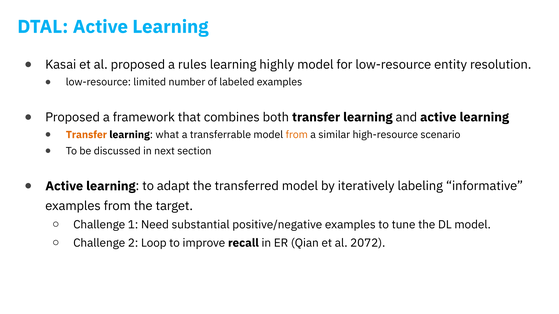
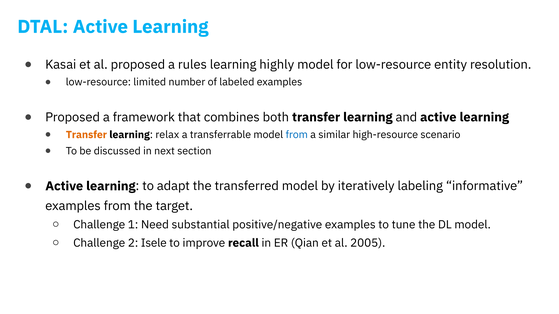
what: what -> relax (167, 135)
from colour: orange -> blue (297, 135)
Loop: Loop -> Isele (154, 243)
2072: 2072 -> 2005 (368, 243)
